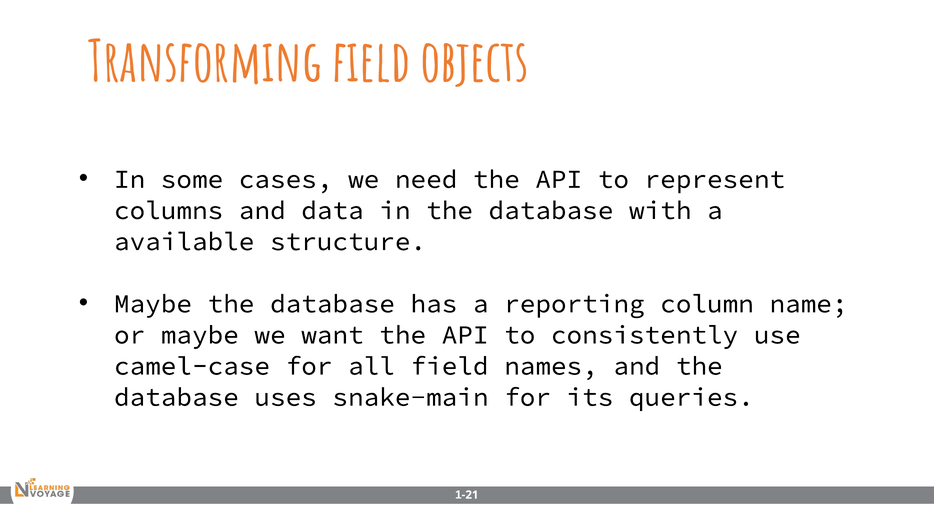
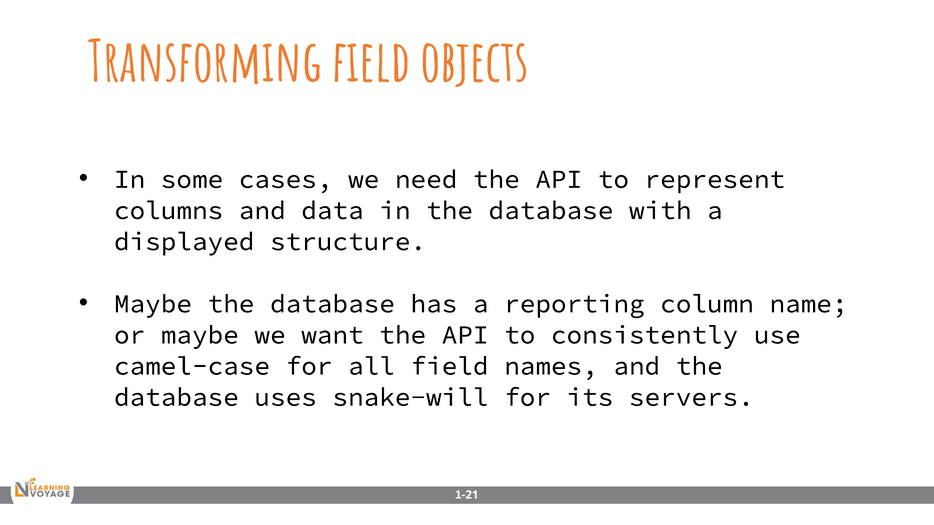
available: available -> displayed (184, 242)
snake-main: snake-main -> snake-will (410, 397)
queries: queries -> servers (691, 397)
